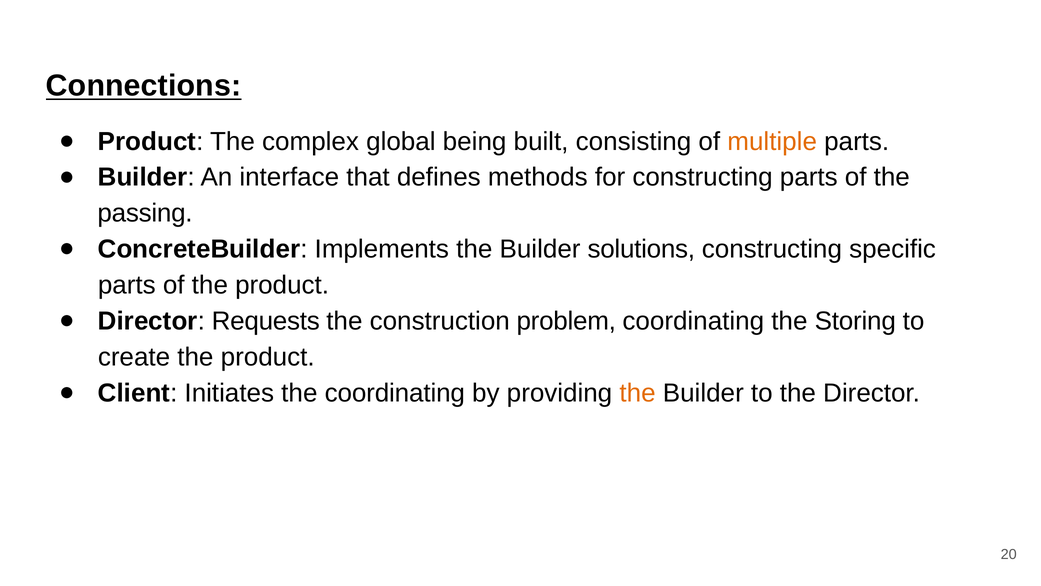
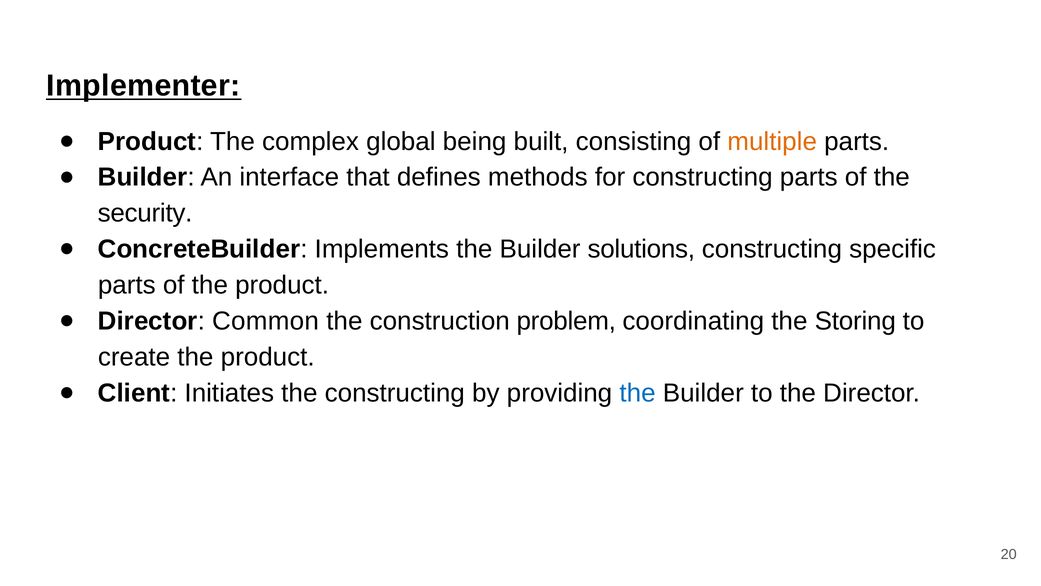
Connections: Connections -> Implementer (143, 86)
passing: passing -> security (145, 213)
Requests: Requests -> Common (265, 321)
the coordinating: coordinating -> constructing (395, 393)
the colour: orange -> blue (638, 393)
